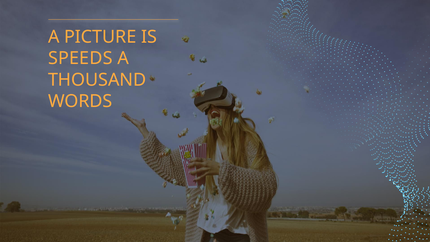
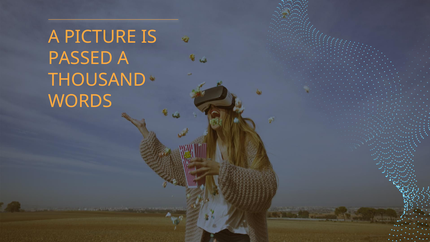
SPEEDS: SPEEDS -> PASSED (80, 58)
